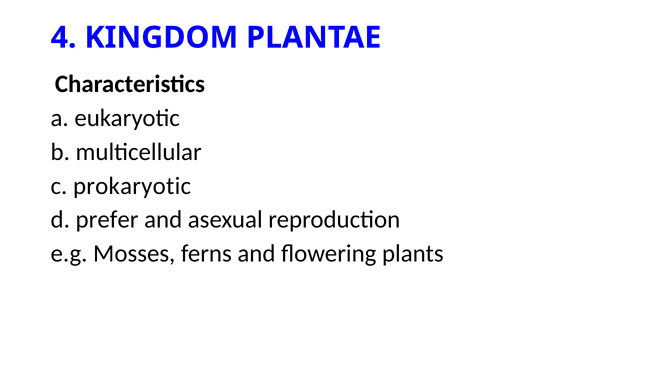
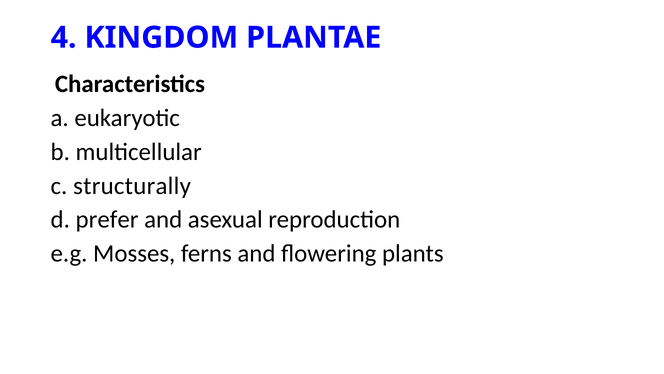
prokaryotic: prokaryotic -> structurally (132, 186)
